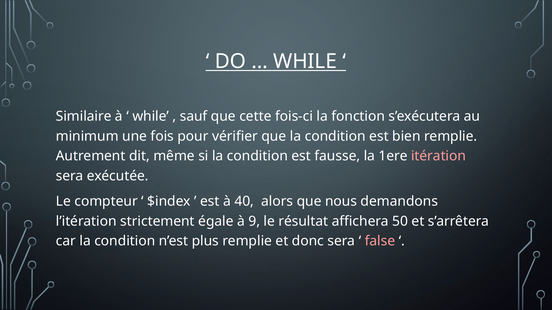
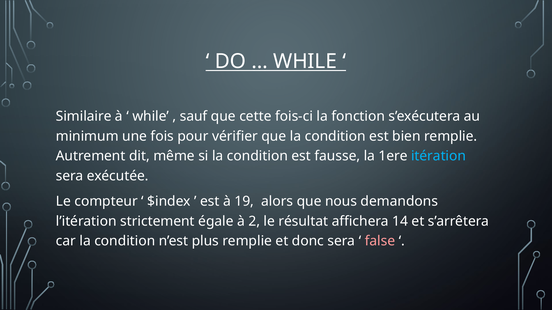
itération colour: pink -> light blue (439, 156)
40: 40 -> 19 (244, 202)
9: 9 -> 2 (254, 222)
50: 50 -> 14 (400, 222)
